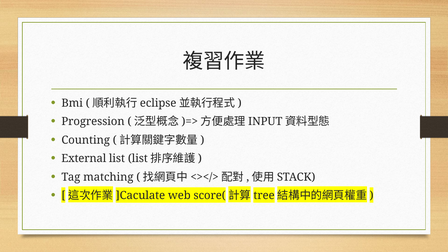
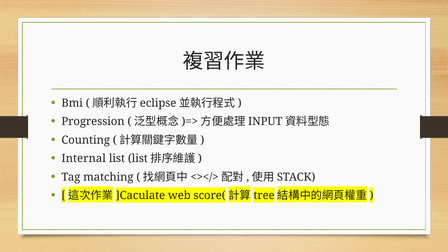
External: External -> Internal (84, 159)
